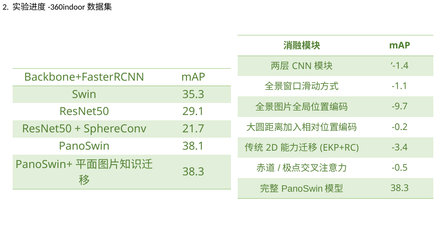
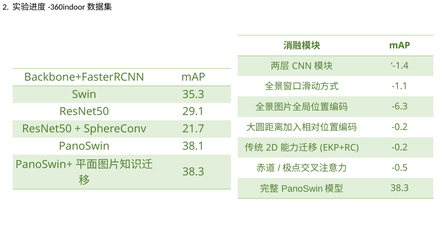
-9.7: -9.7 -> -6.3 (400, 106)
-3.4: -3.4 -> -0.2 (400, 147)
